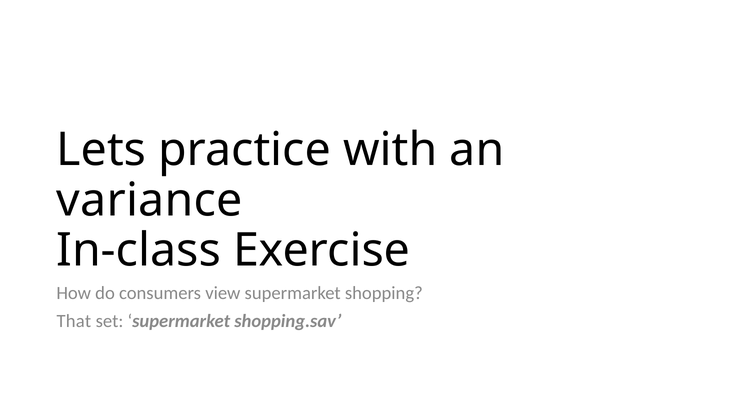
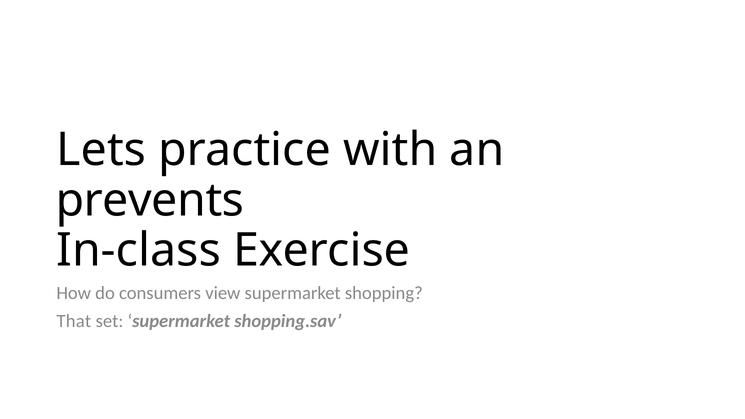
variance: variance -> prevents (150, 200)
